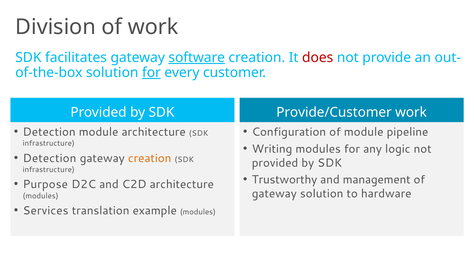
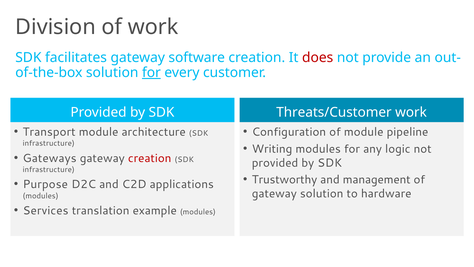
software underline: present -> none (197, 57)
Provide/Customer: Provide/Customer -> Threats/Customer (334, 112)
Detection: Detection -> Transport (49, 132)
Detection: Detection -> Gateways (50, 158)
creation colour: orange -> red (150, 158)
C2D architecture: architecture -> applications (182, 184)
